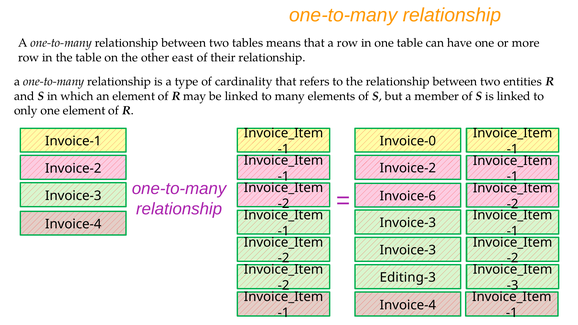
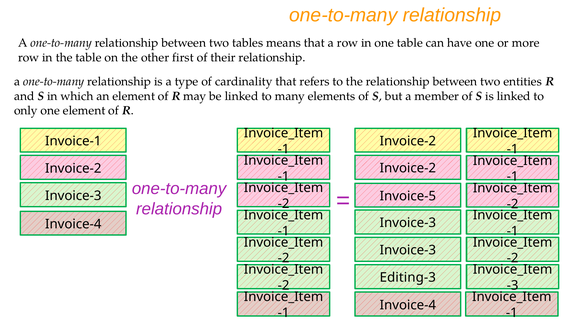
east: east -> first (183, 57)
Invoice-0: Invoice-0 -> Invoice-2 (408, 141)
Invoice-6: Invoice-6 -> Invoice-5 (408, 196)
